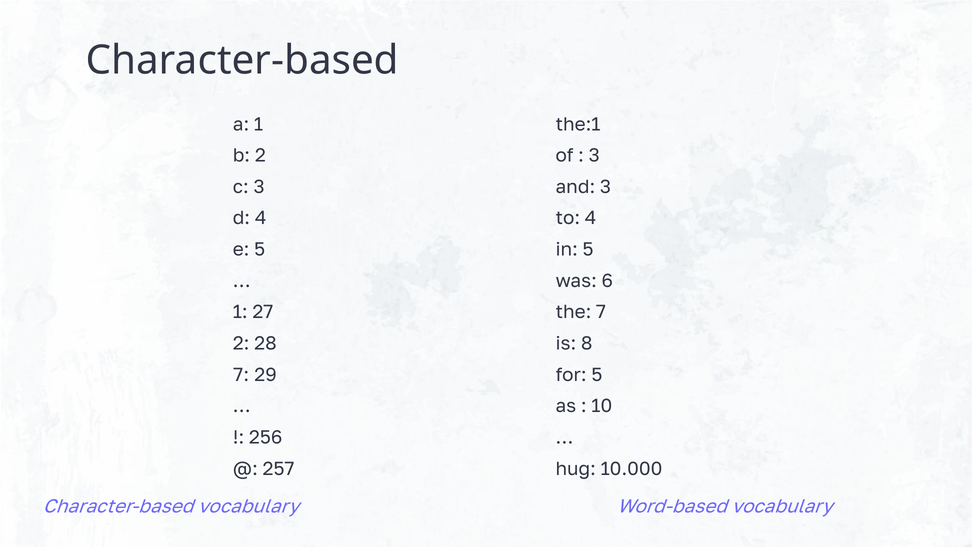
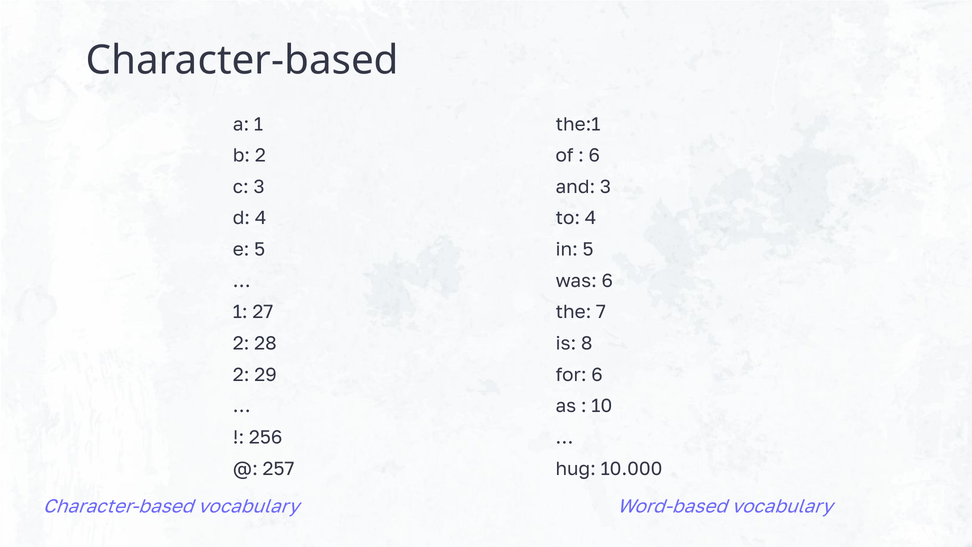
3: 3 -> 6 (594, 156)
7: 7 -> 2 (241, 375)
for 5: 5 -> 6 (597, 375)
